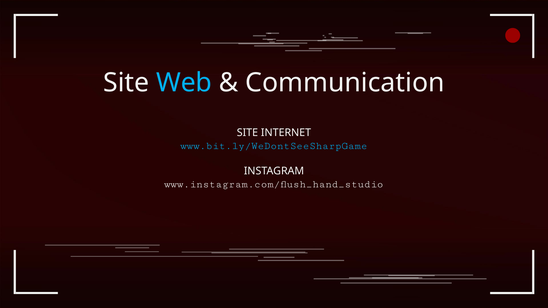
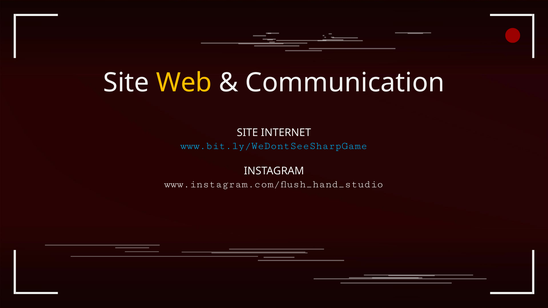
Web colour: light blue -> yellow (184, 83)
